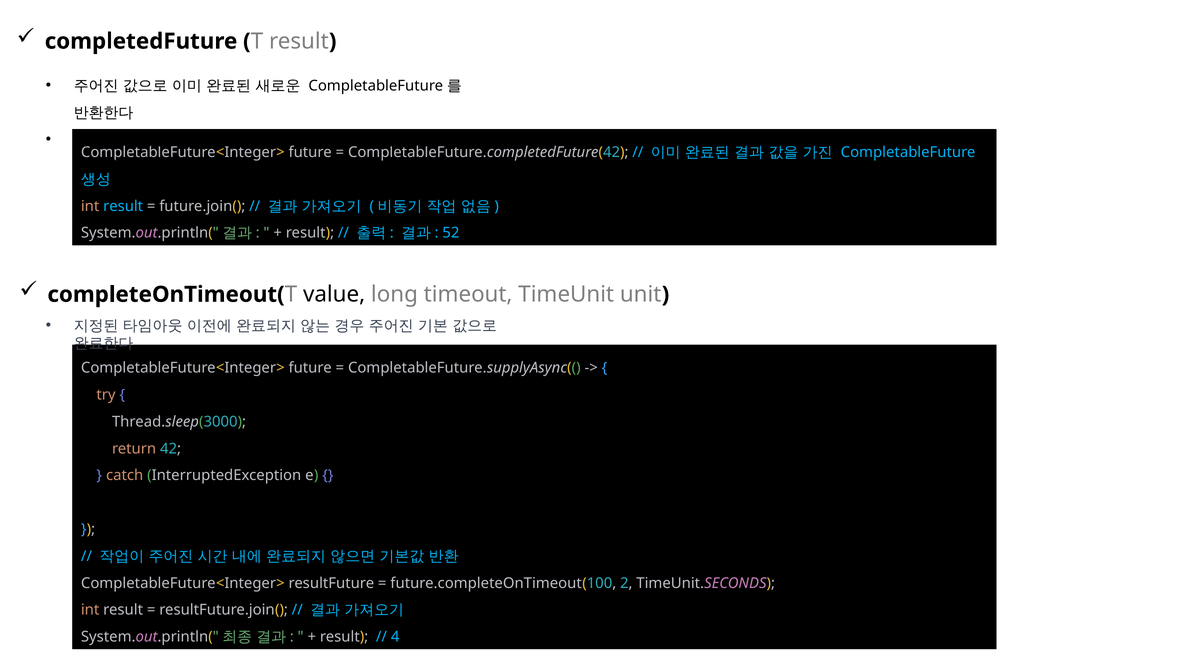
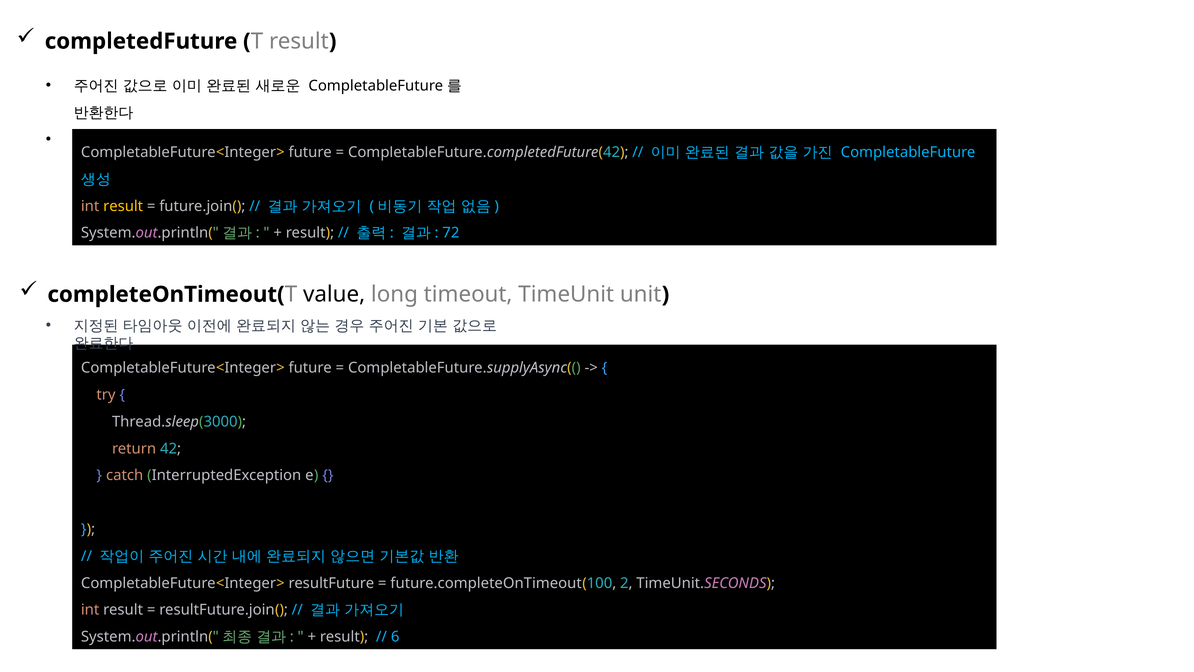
result colour: light blue -> yellow (123, 206)
52: 52 -> 72 (451, 233)
4: 4 -> 6 (395, 636)
